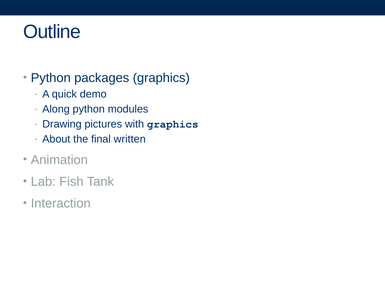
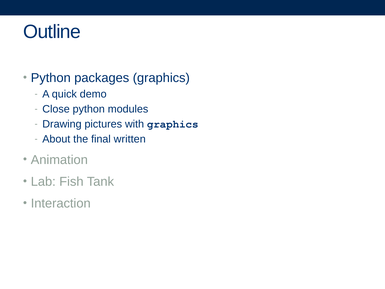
Along: Along -> Close (56, 109)
